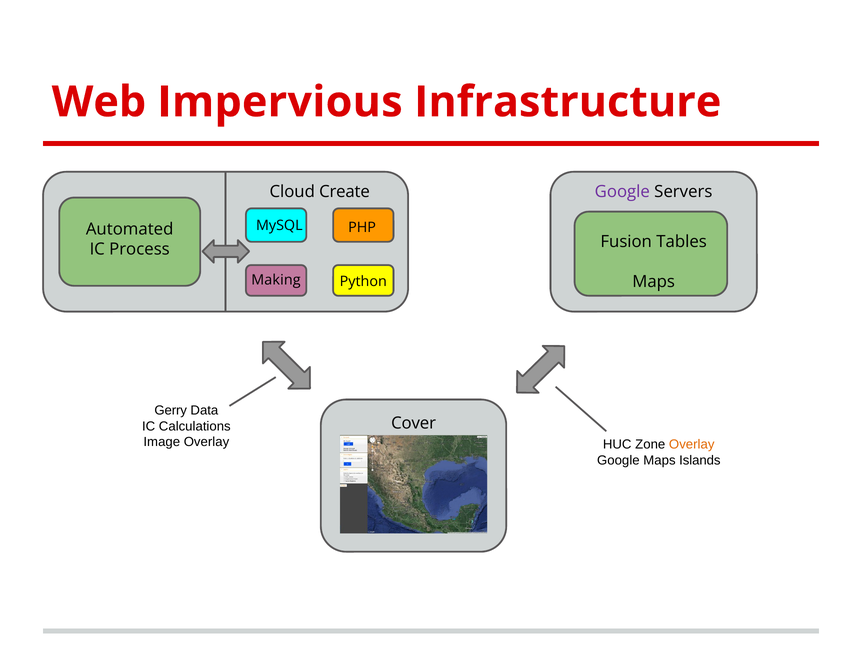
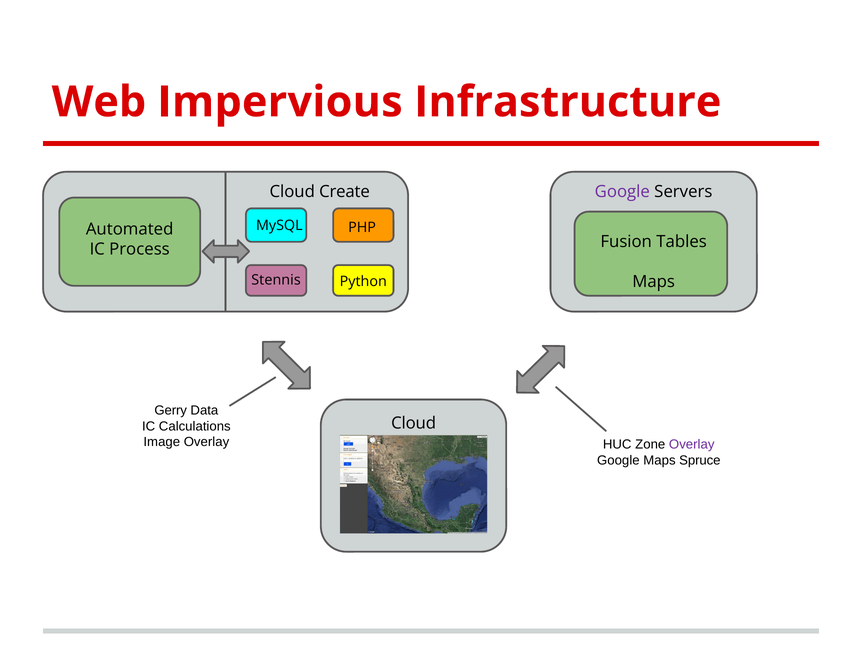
Making: Making -> Stennis (276, 280)
Cover: Cover -> Cloud (414, 424)
Overlay colour: orange -> purple (692, 445)
Islands: Islands -> Spruce (700, 461)
